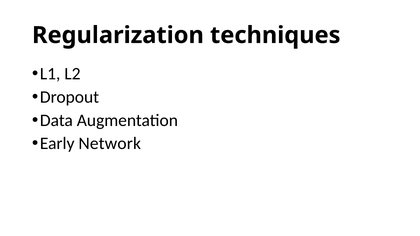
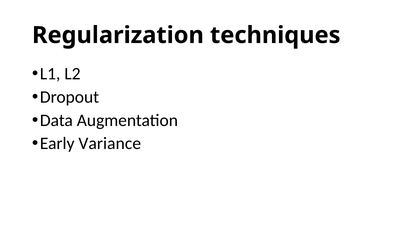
Network: Network -> Variance (110, 144)
